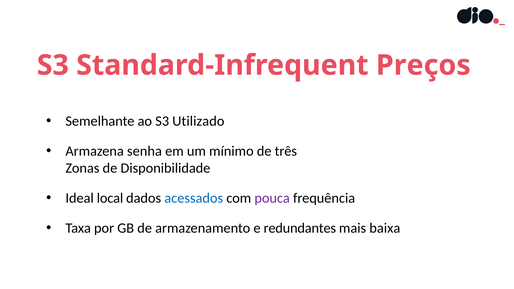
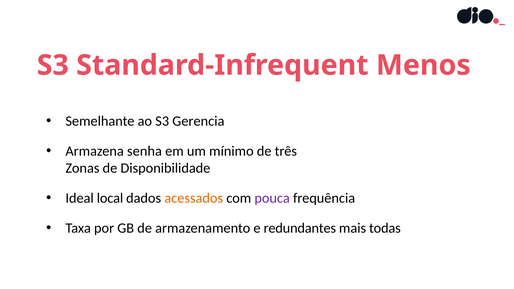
Preços: Preços -> Menos (423, 65)
Utilizado: Utilizado -> Gerencia (198, 121)
acessados colour: blue -> orange (194, 198)
baixa: baixa -> todas (385, 228)
